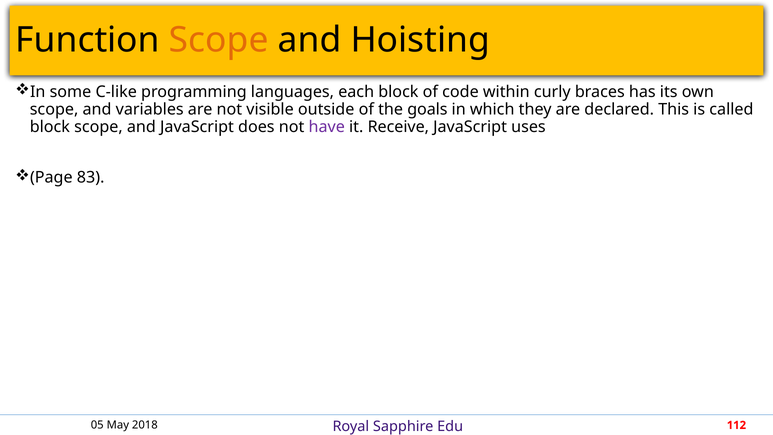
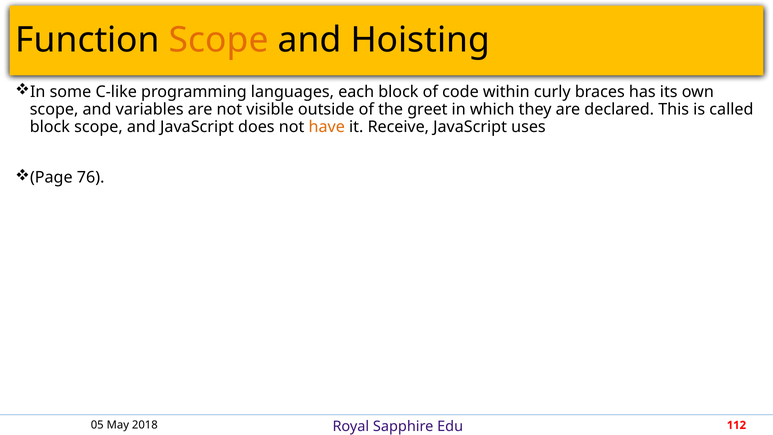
goals: goals -> greet (427, 109)
have colour: purple -> orange (327, 127)
83: 83 -> 76 (91, 178)
